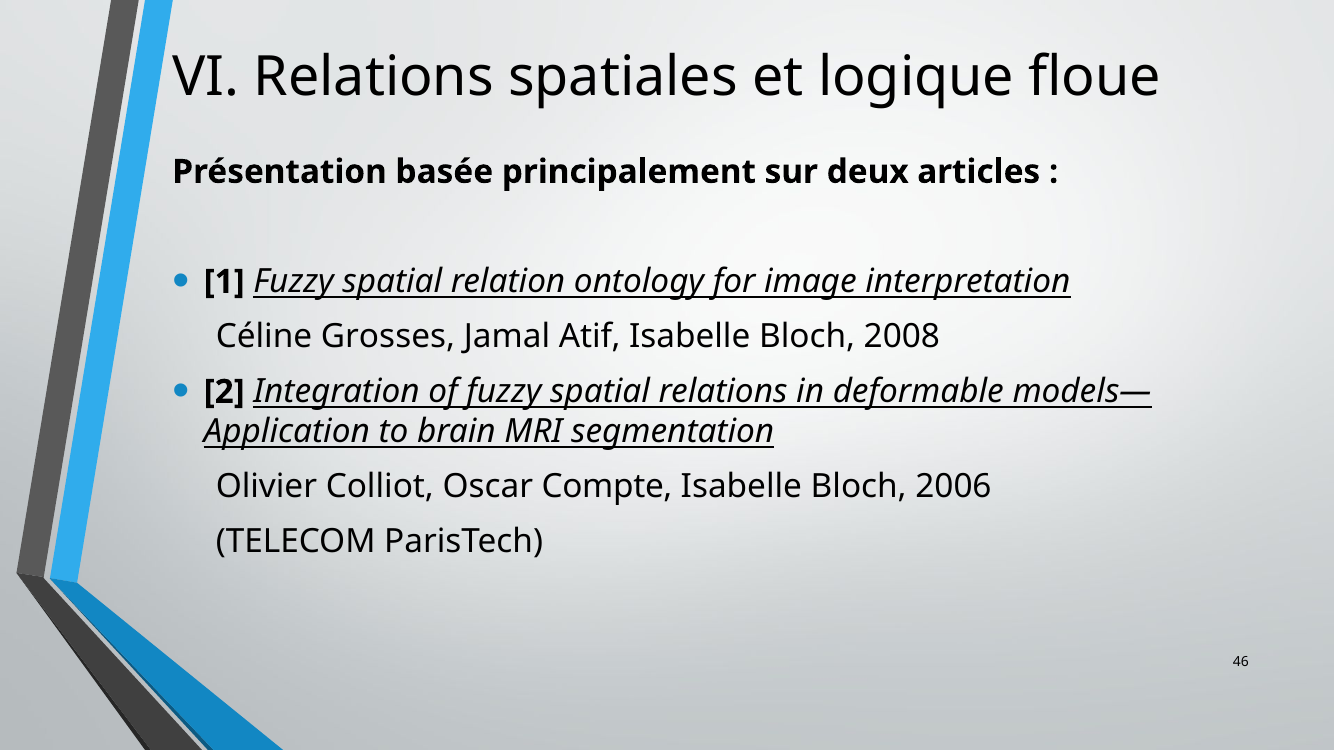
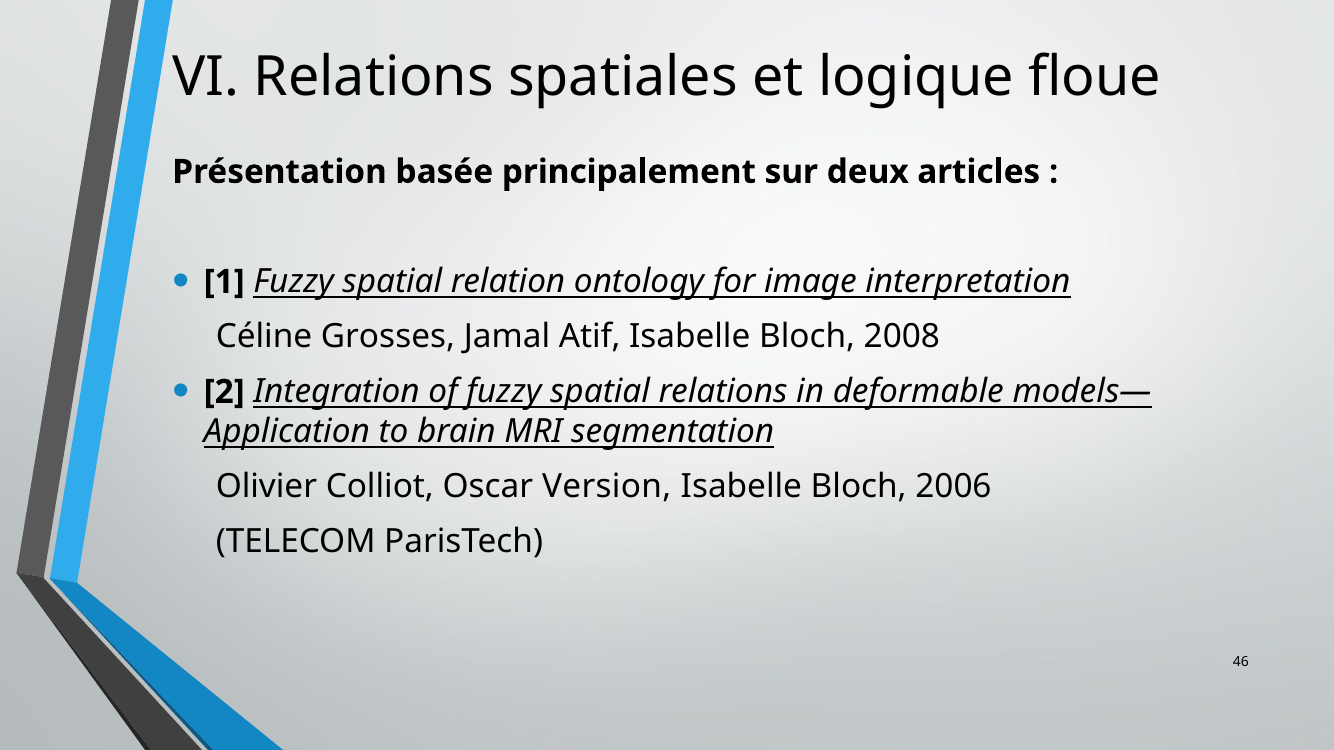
Compte: Compte -> Version (607, 487)
